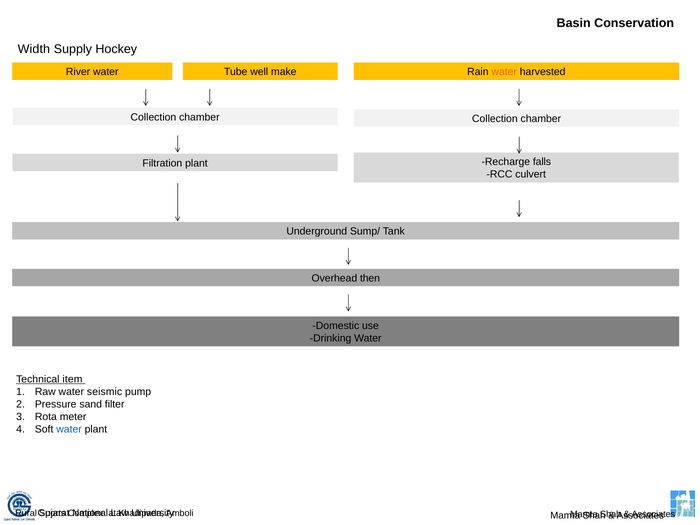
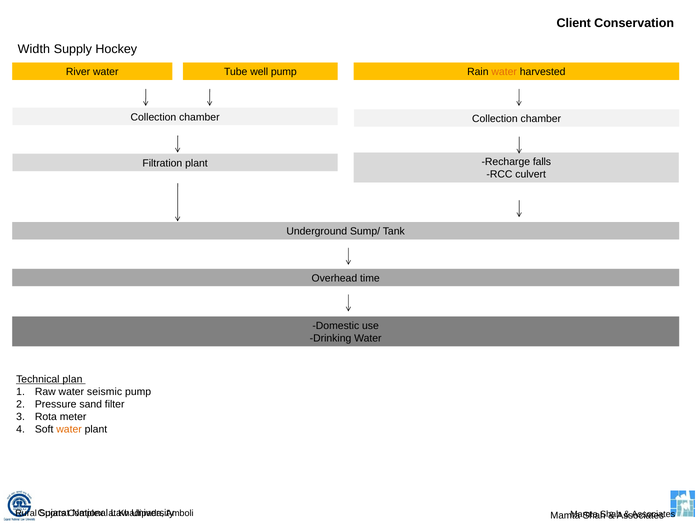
Basin: Basin -> Client (574, 23)
well make: make -> pump (284, 72)
then: then -> time (370, 278)
item: item -> plan (72, 379)
water colour: blue -> orange (69, 429)
